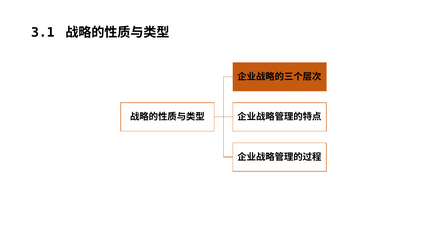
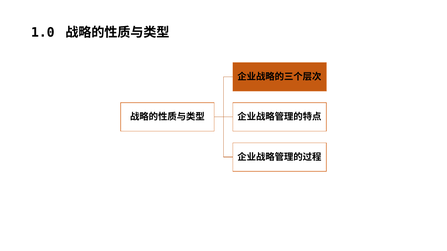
3.1: 3.1 -> 1.0 (43, 33)
